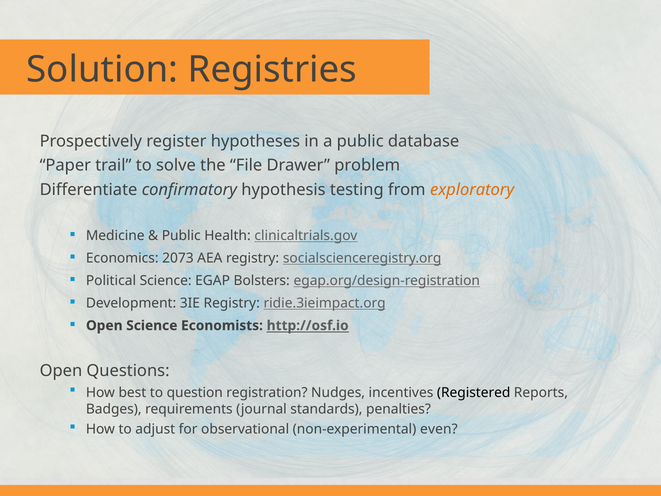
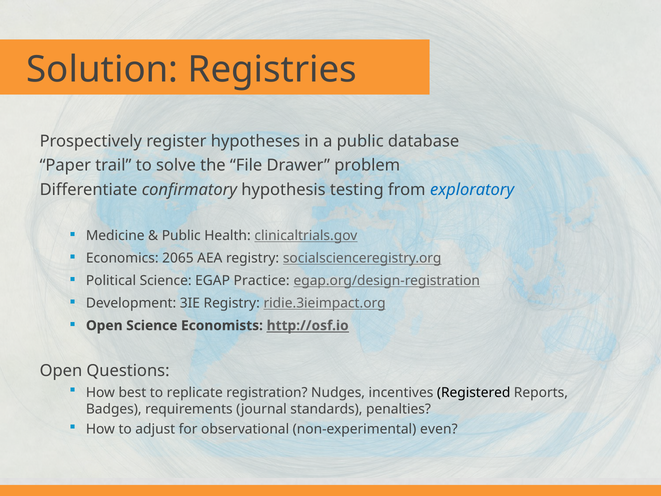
exploratory colour: orange -> blue (472, 190)
2073: 2073 -> 2065 (178, 258)
Bolsters: Bolsters -> Practice (262, 280)
question: question -> replicate (195, 392)
